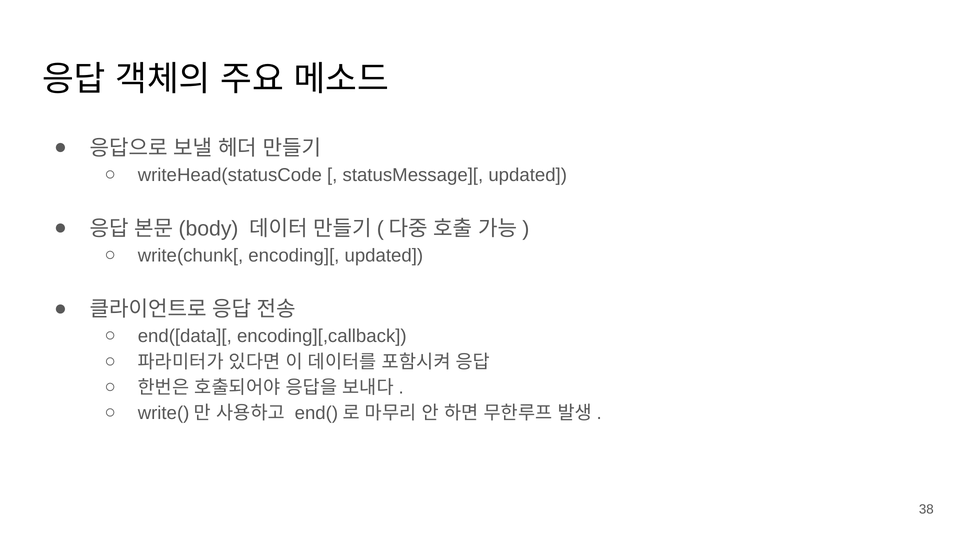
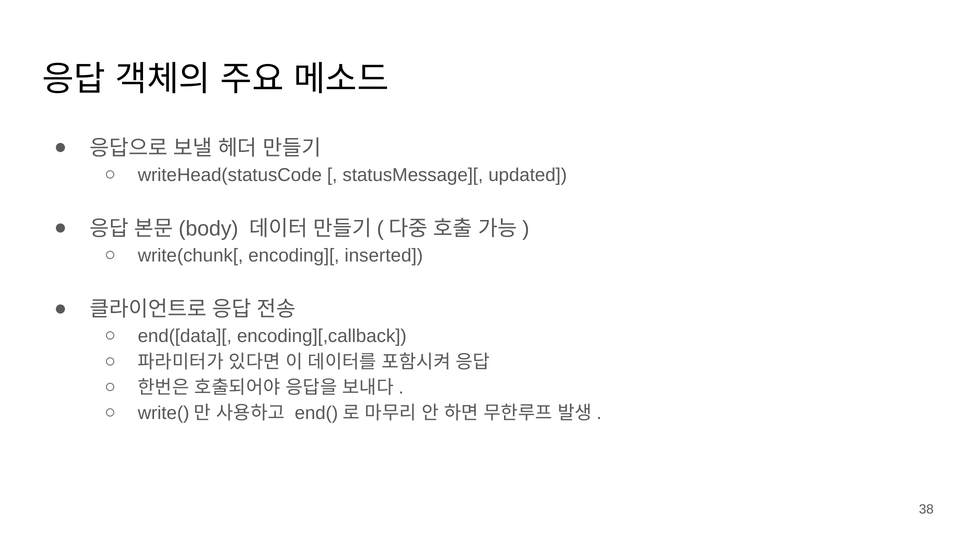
encoding][ updated: updated -> inserted (384, 256)
